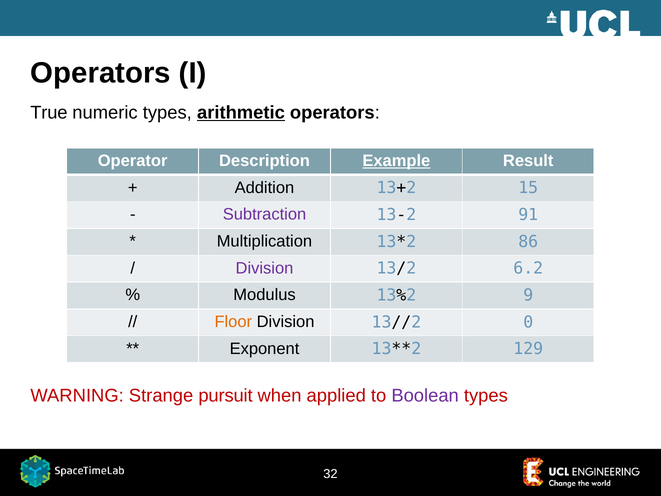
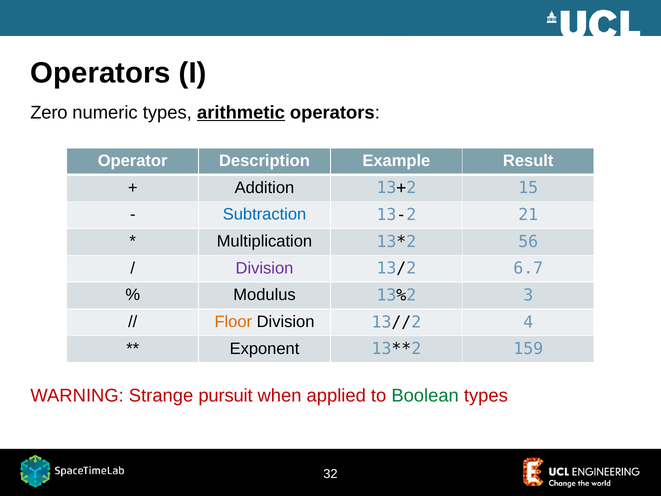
True: True -> Zero (49, 113)
Example underline: present -> none (396, 161)
Subtraction colour: purple -> blue (265, 214)
91: 91 -> 21 (528, 215)
86: 86 -> 56 (528, 242)
6.2: 6.2 -> 6.7 (528, 268)
9: 9 -> 3 (528, 295)
0: 0 -> 4 (528, 322)
129: 129 -> 159 (528, 349)
Boolean colour: purple -> green (425, 395)
